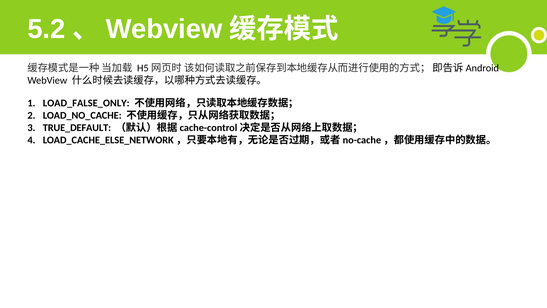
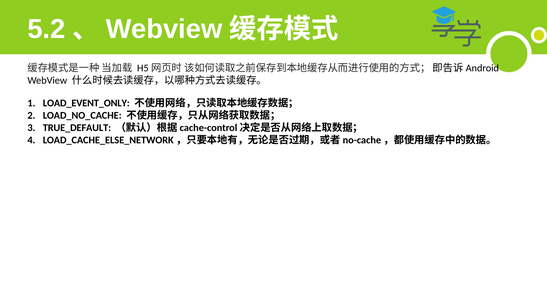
LOAD_FALSE_ONLY: LOAD_FALSE_ONLY -> LOAD_EVENT_ONLY (86, 103)
